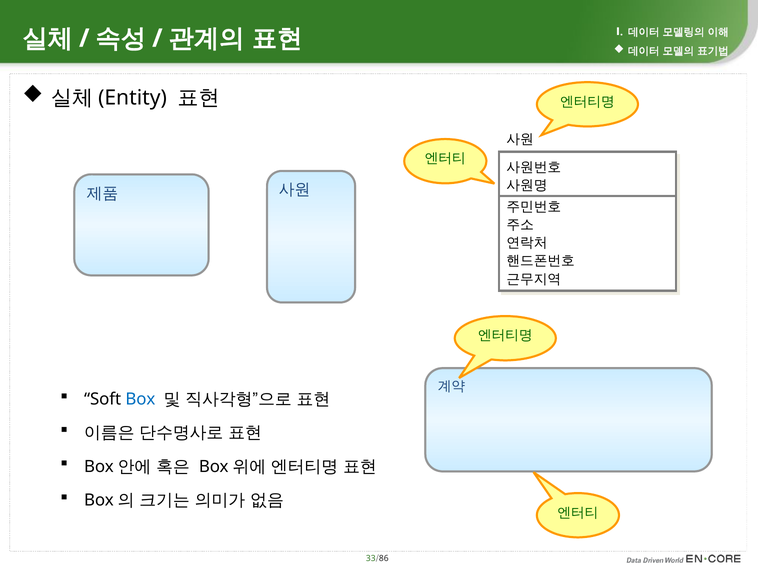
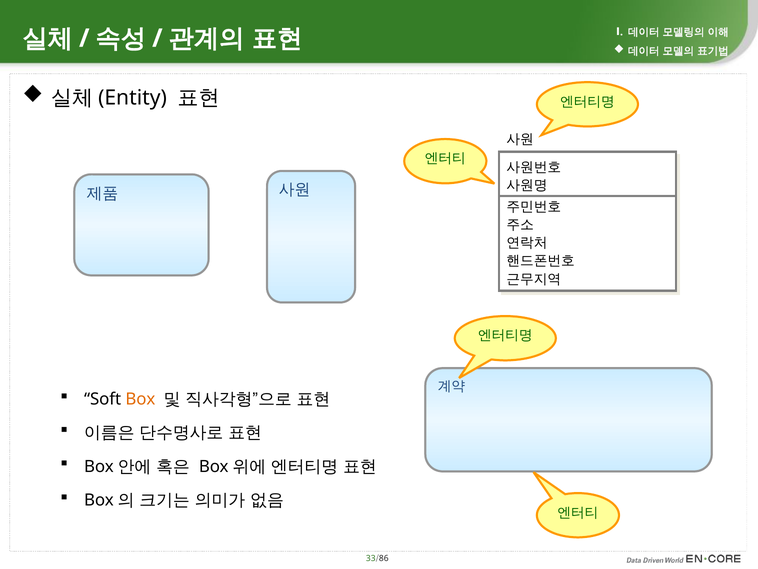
Box colour: blue -> orange (140, 399)
